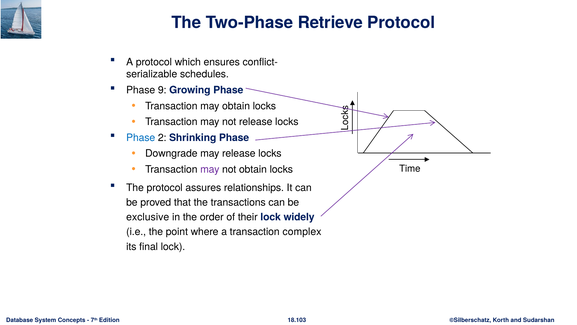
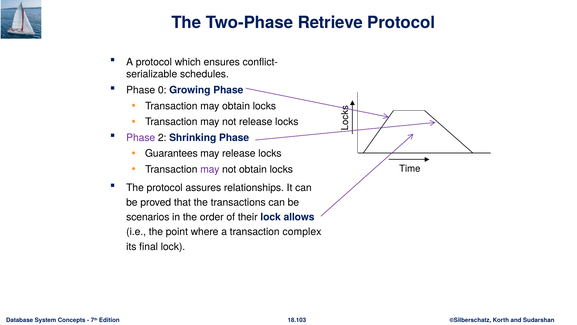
9: 9 -> 0 (162, 90)
Phase colour: blue -> purple (141, 137)
Downgrade: Downgrade -> Guarantees (171, 153)
exclusive: exclusive -> scenarios (148, 217)
widely: widely -> allows (299, 217)
